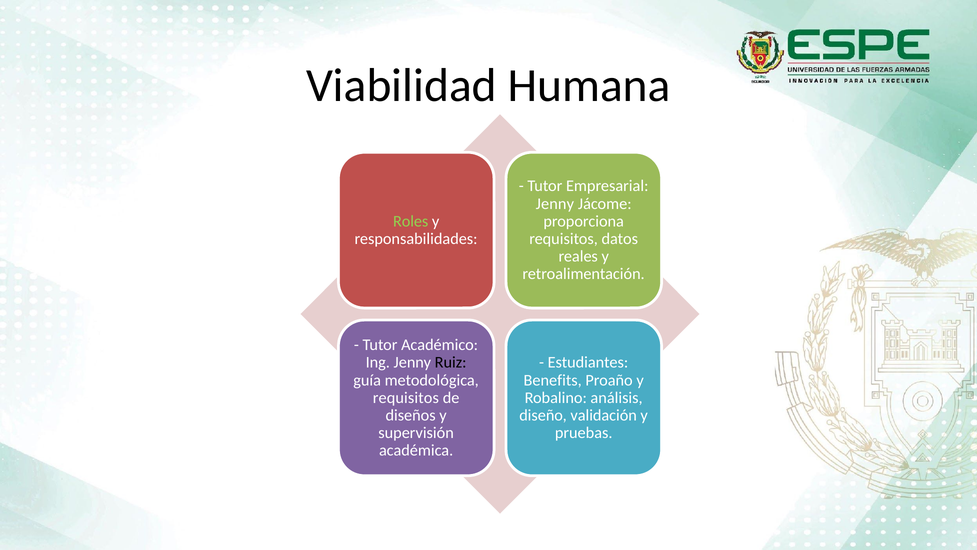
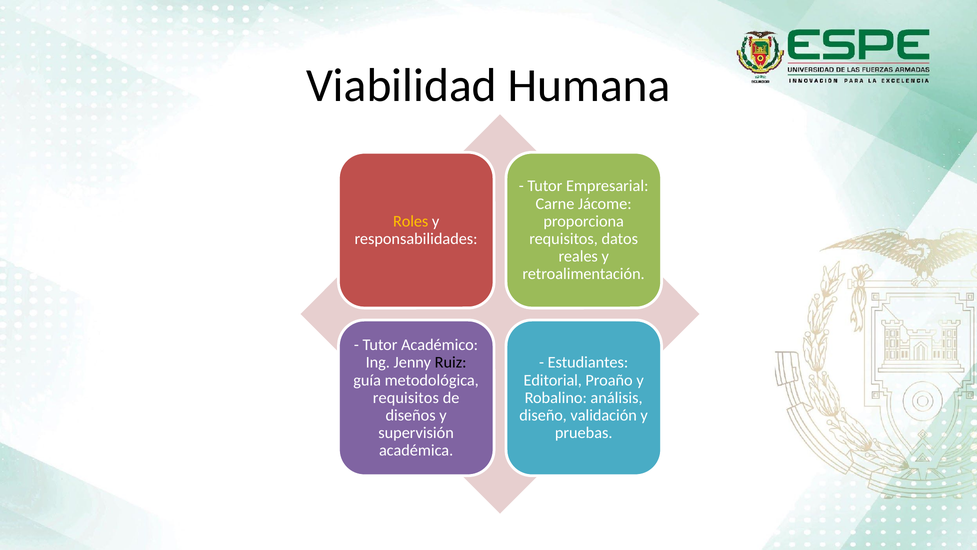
Jenny: Jenny -> Carne (555, 204)
Roles colour: light green -> yellow (411, 221)
Benefits: Benefits -> Editorial (553, 380)
